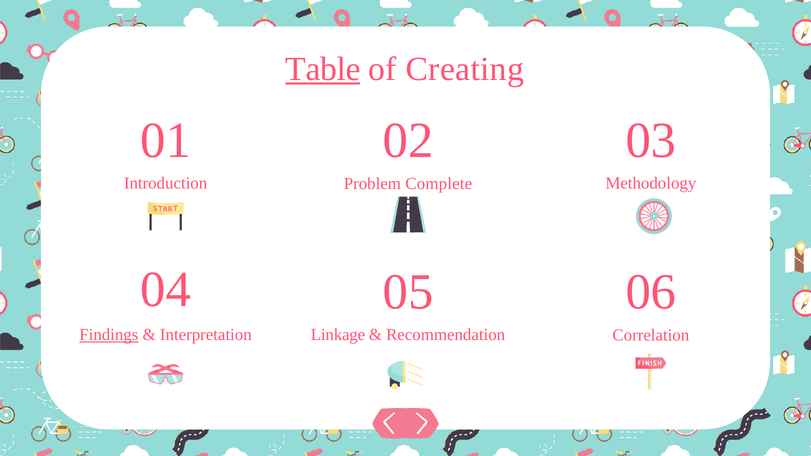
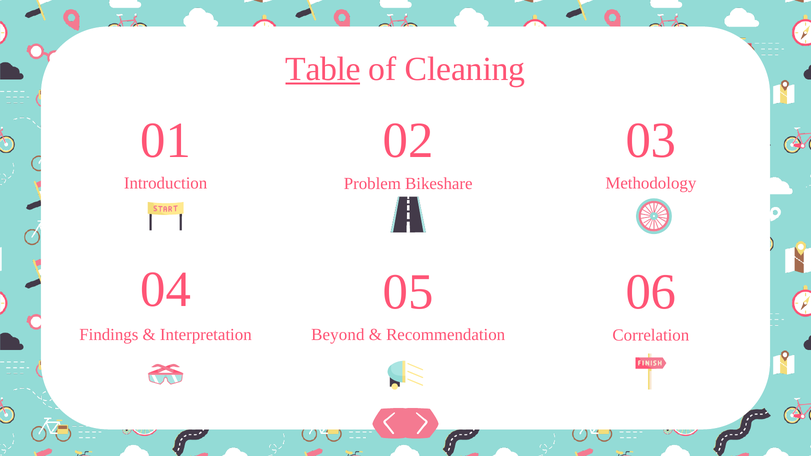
Creating: Creating -> Cleaning (465, 69)
Complete: Complete -> Bikeshare (439, 184)
Findings underline: present -> none (109, 335)
Linkage: Linkage -> Beyond (338, 335)
